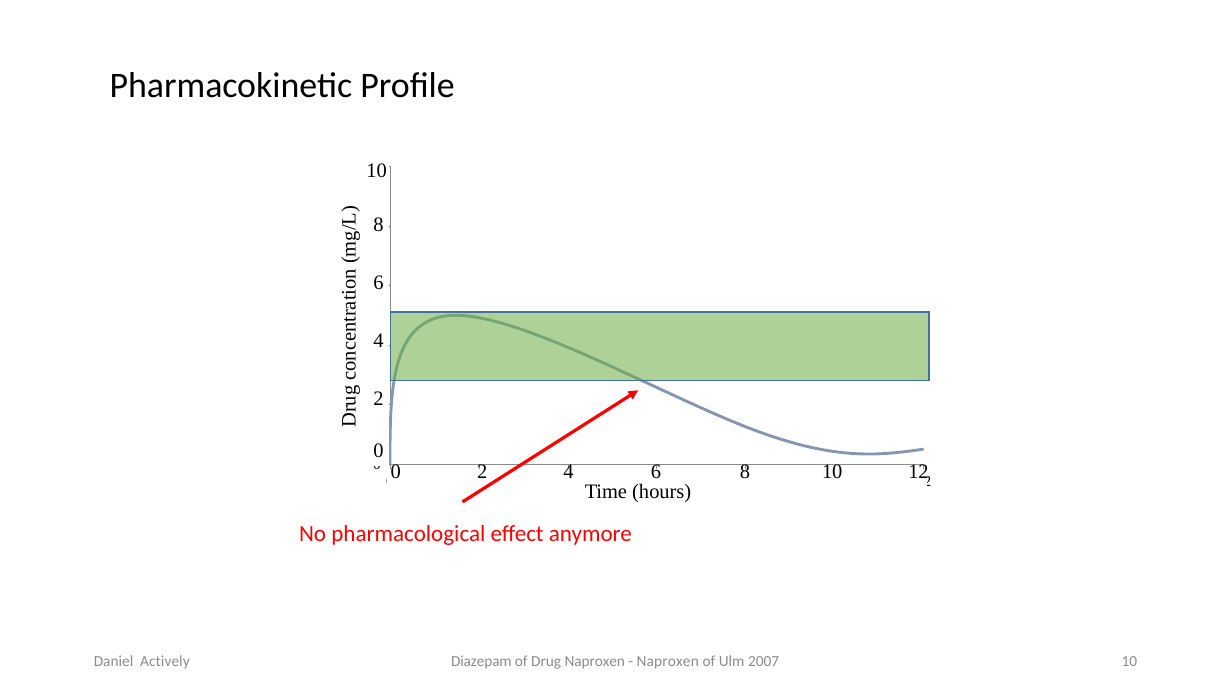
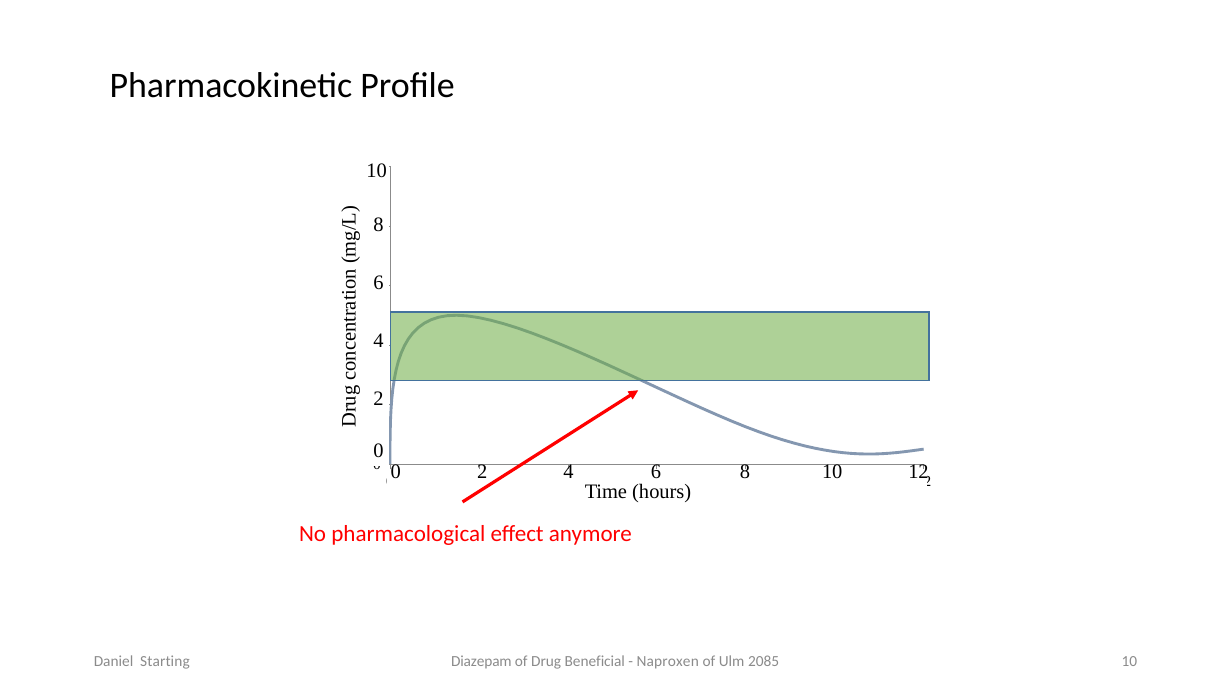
Drug Naproxen: Naproxen -> Beneficial (595, 661)
2007: 2007 -> 2085 (764, 661)
Actively: Actively -> Starting (165, 661)
